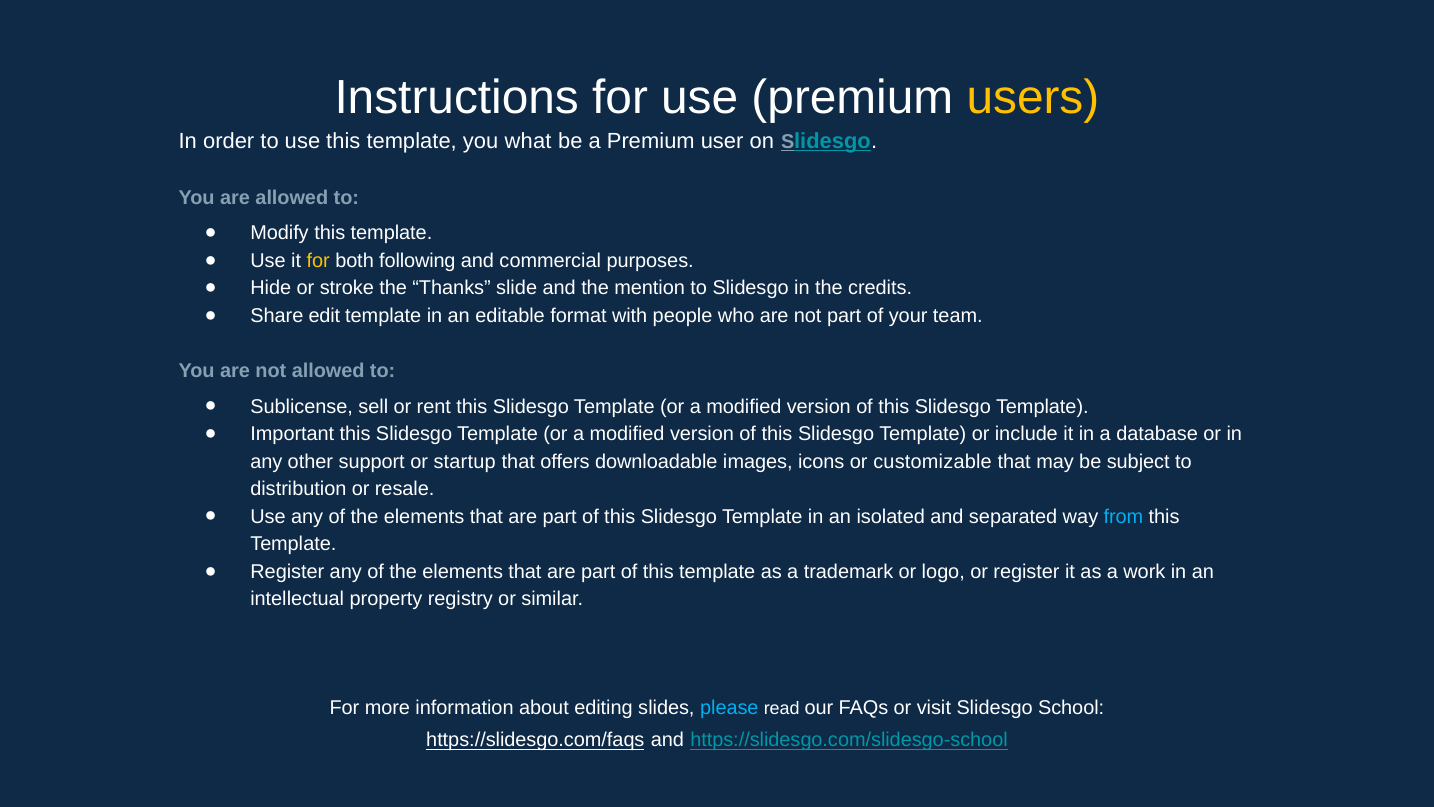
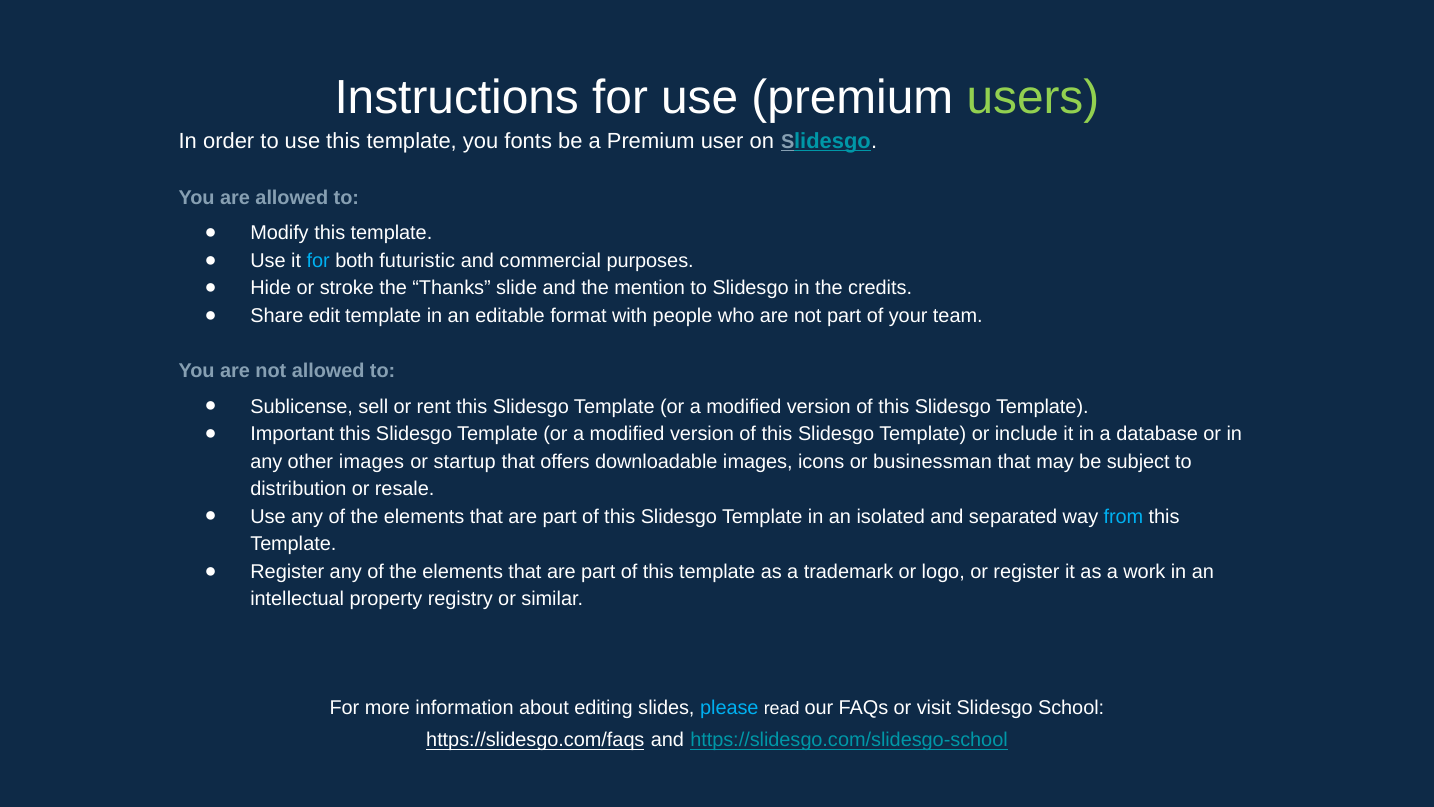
users colour: yellow -> light green (1033, 97)
what: what -> fonts (528, 141)
for colour: yellow -> light blue (318, 261)
following: following -> futuristic (417, 261)
other support: support -> images (372, 461)
customizable: customizable -> businessman (933, 461)
